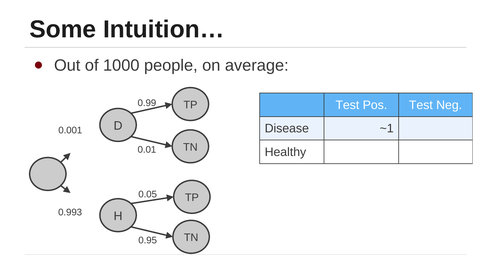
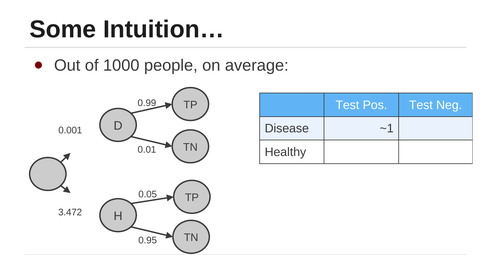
0.993: 0.993 -> 3.472 (70, 212)
